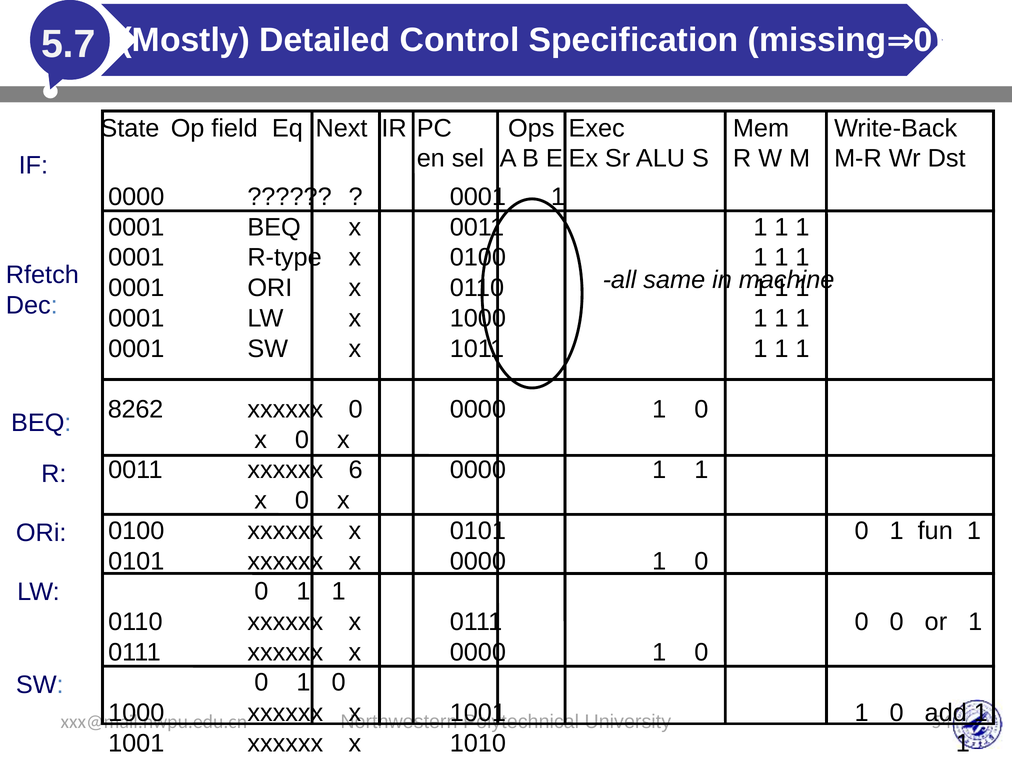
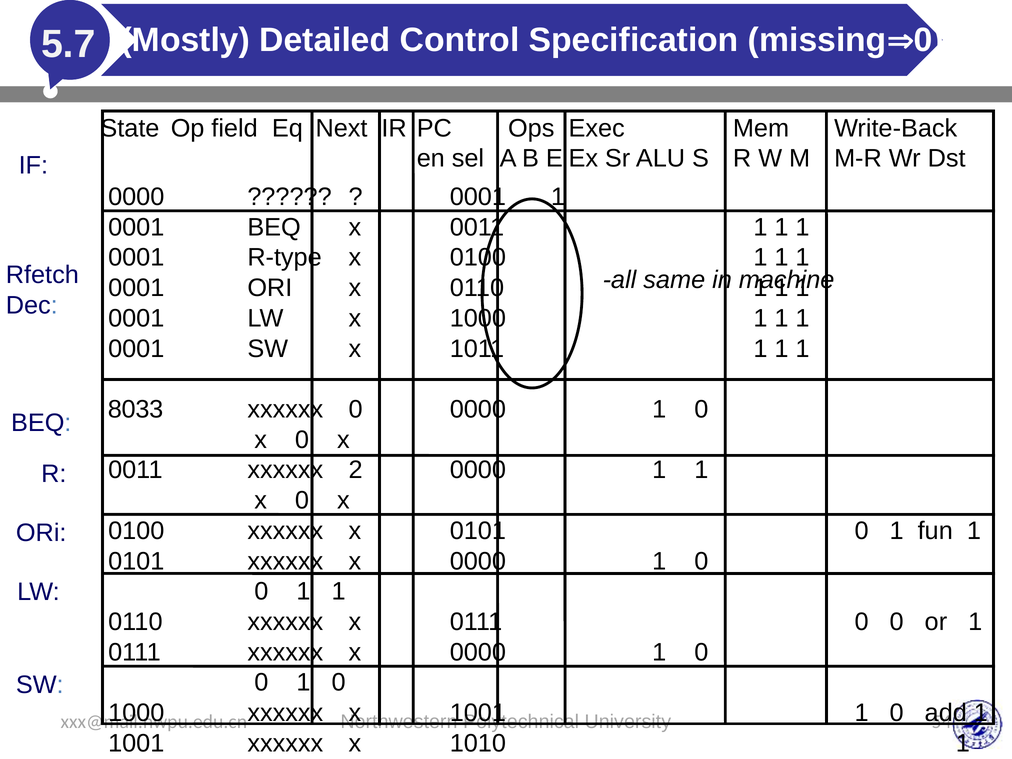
8262: 8262 -> 8033 (136, 409)
6: 6 -> 2 (356, 470)
